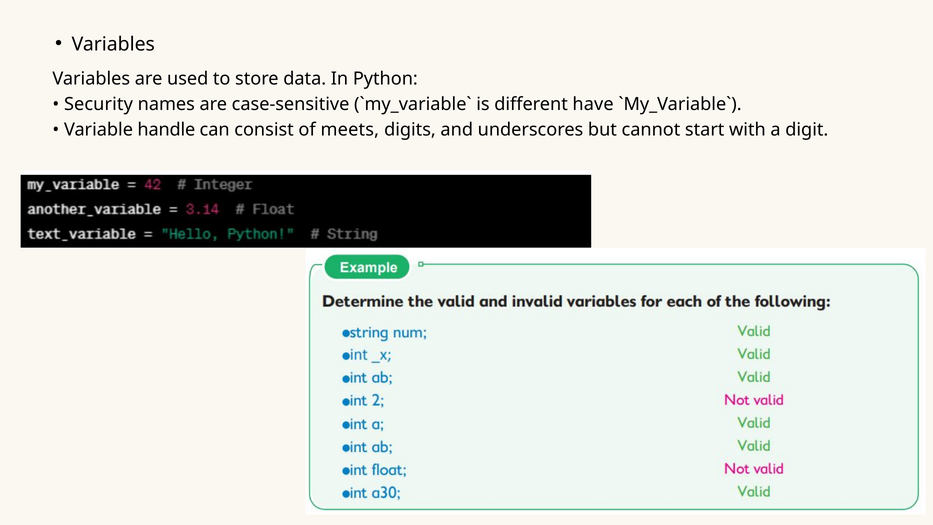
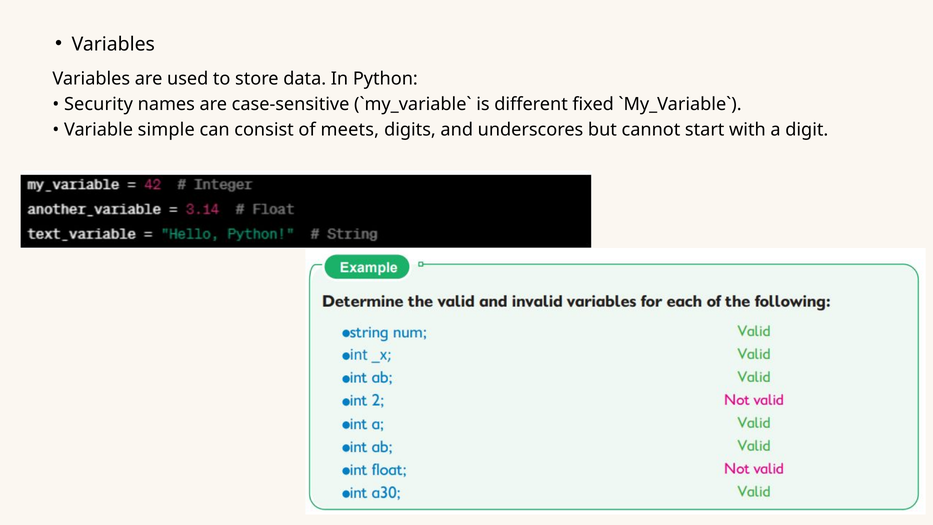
have: have -> fixed (593, 104)
handle: handle -> simple (166, 130)
